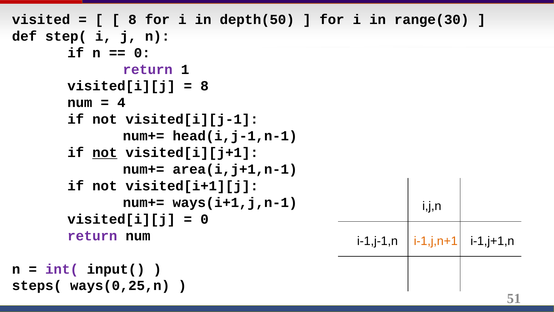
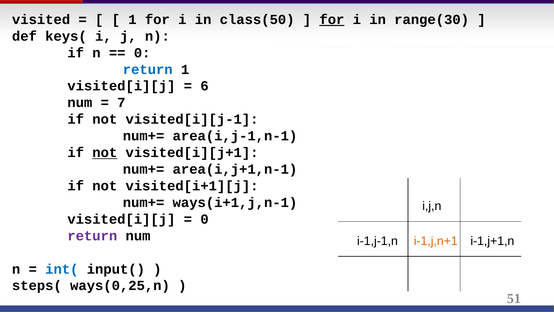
8: 8 -> 1 (132, 19)
depth(50: depth(50 -> class(50 (257, 19)
for underline: none -> present (332, 19)
step(: step( -> keys( (66, 36)
return colour: purple -> blue (148, 69)
8: 8 -> 6 (204, 86)
4: 4 -> 7 (121, 103)
head(i,j-1,n-1: head(i,j-1,n-1 -> area(i,j-1,n-1 (235, 136)
int( colour: purple -> blue (62, 269)
